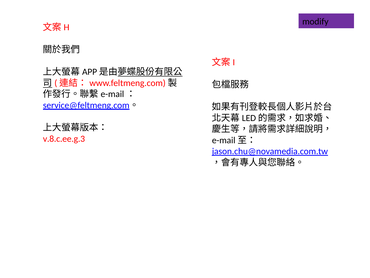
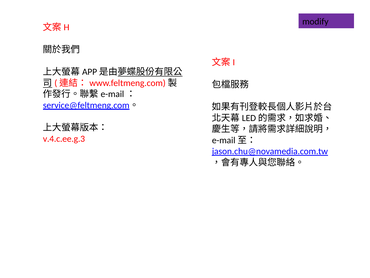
v.8.c.ee.g.3: v.8.c.ee.g.3 -> v.4.c.ee.g.3 (64, 138)
